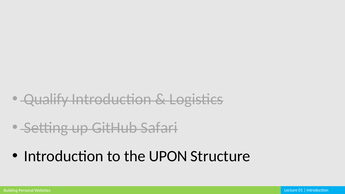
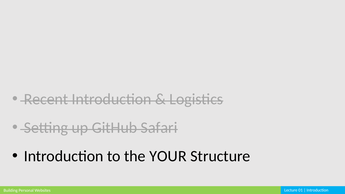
Qualify: Qualify -> Recent (46, 99)
UPON: UPON -> YOUR (168, 156)
